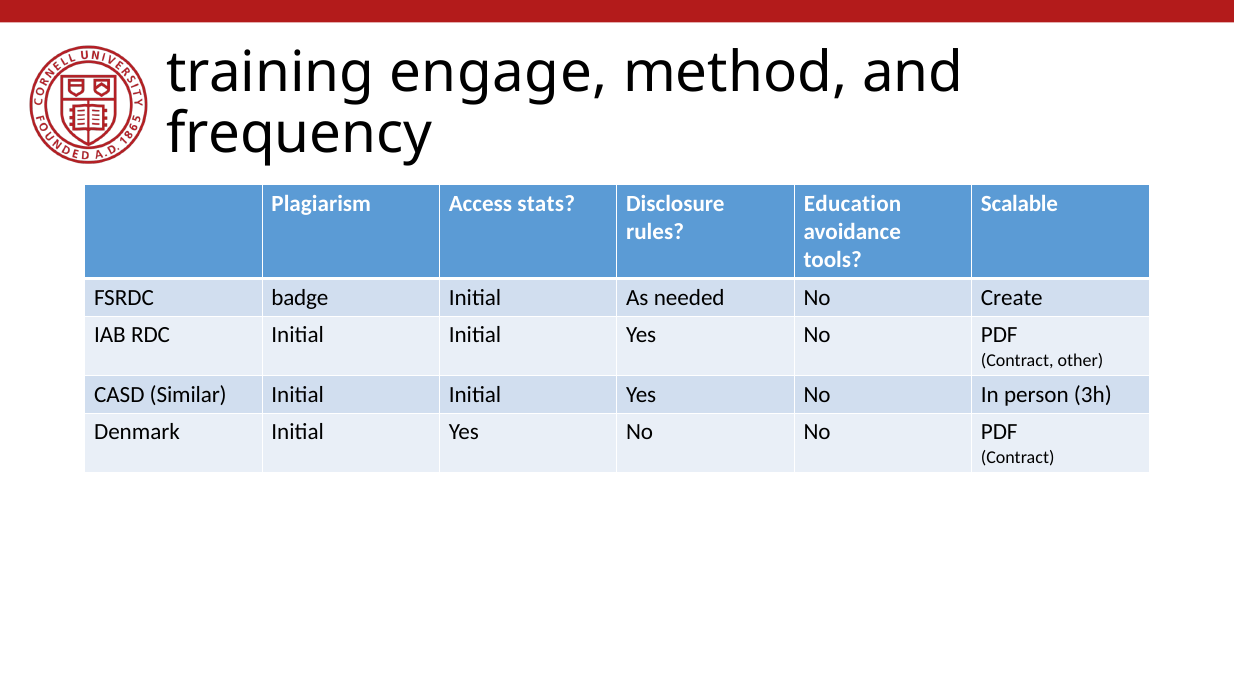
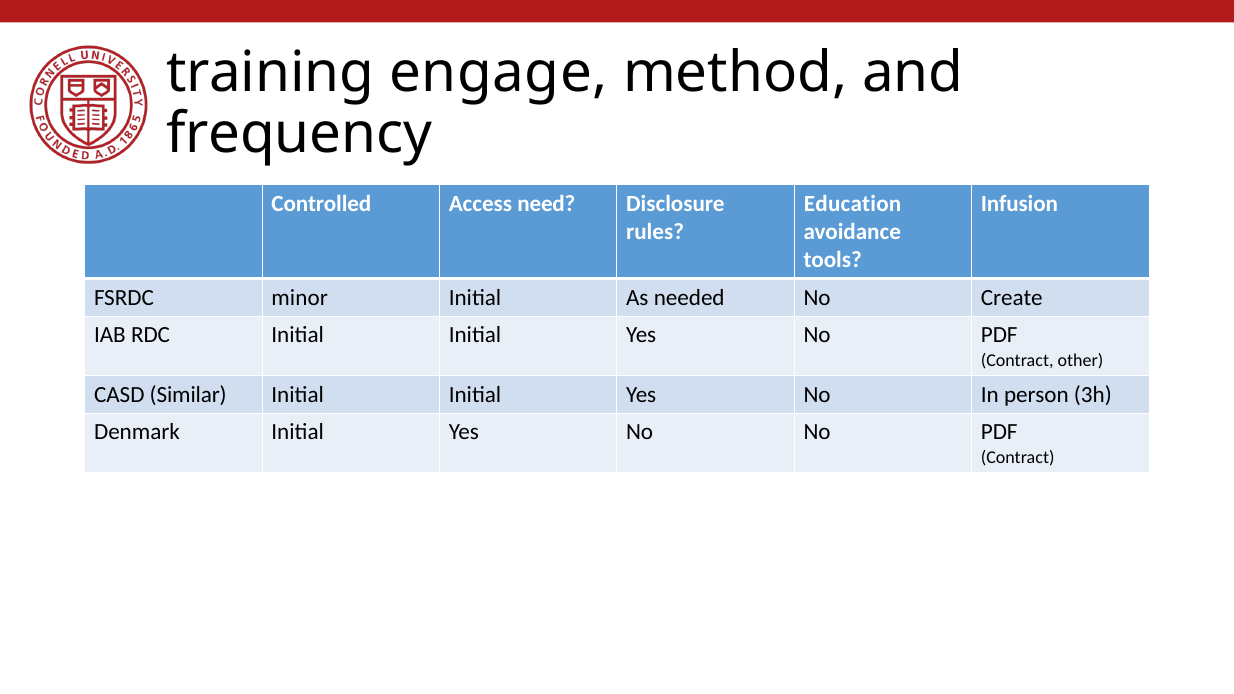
Plagiarism: Plagiarism -> Controlled (321, 204)
stats: stats -> need (546, 204)
Scalable: Scalable -> Infusion (1019, 204)
badge: badge -> minor (300, 298)
